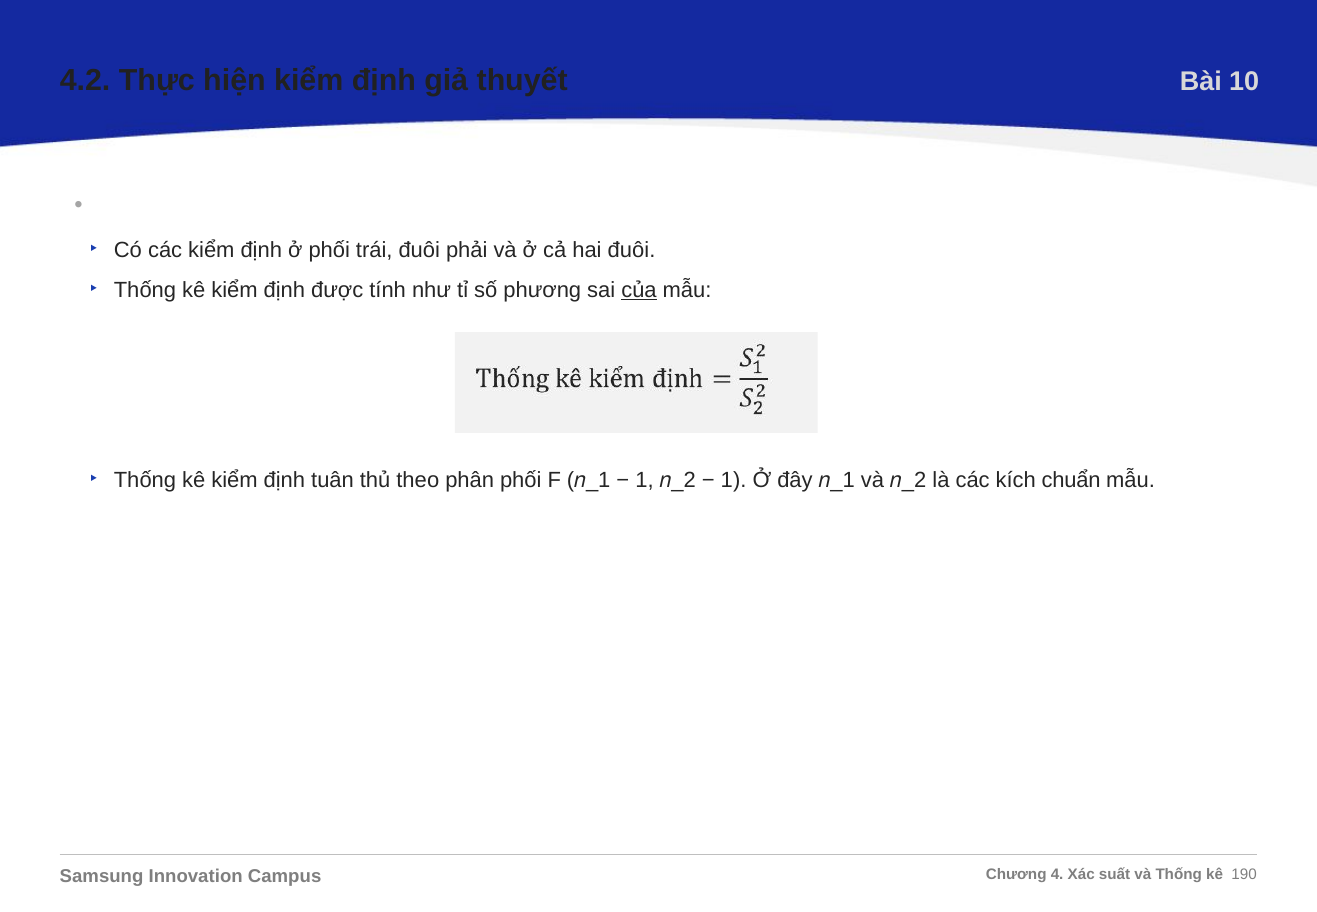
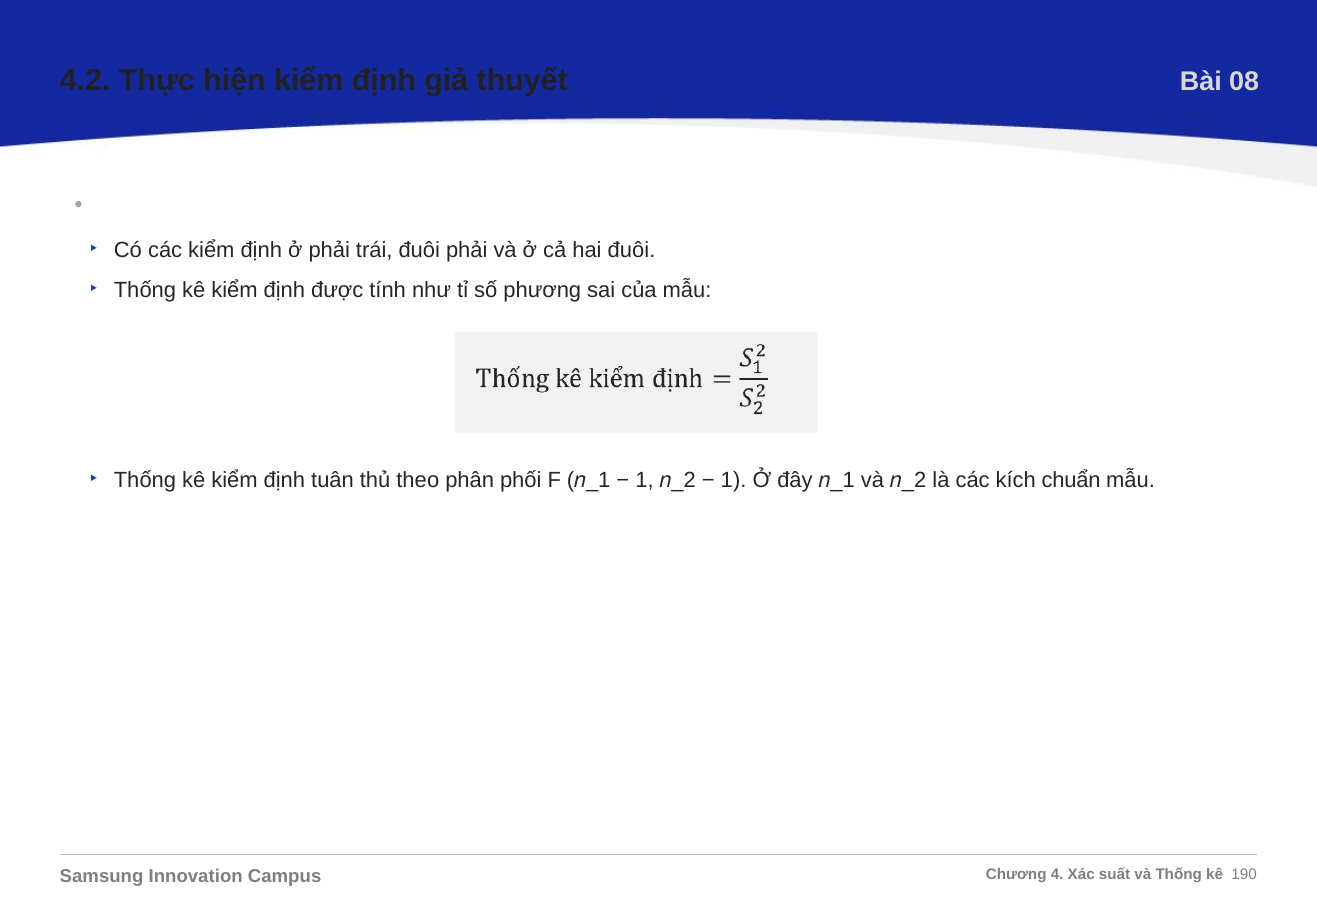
10: 10 -> 08 (1244, 82)
ở phối: phối -> phải (329, 250)
của underline: present -> none (639, 290)
